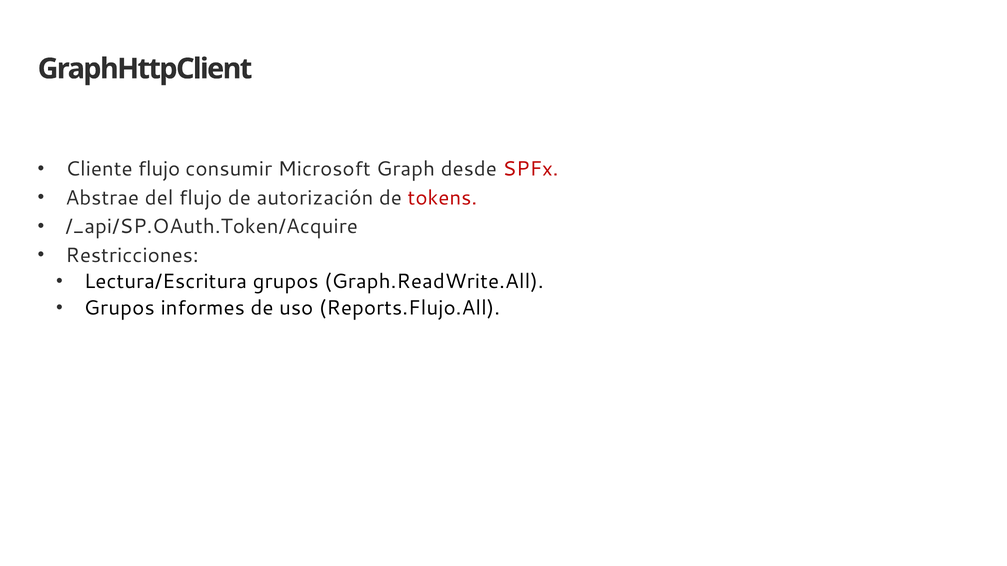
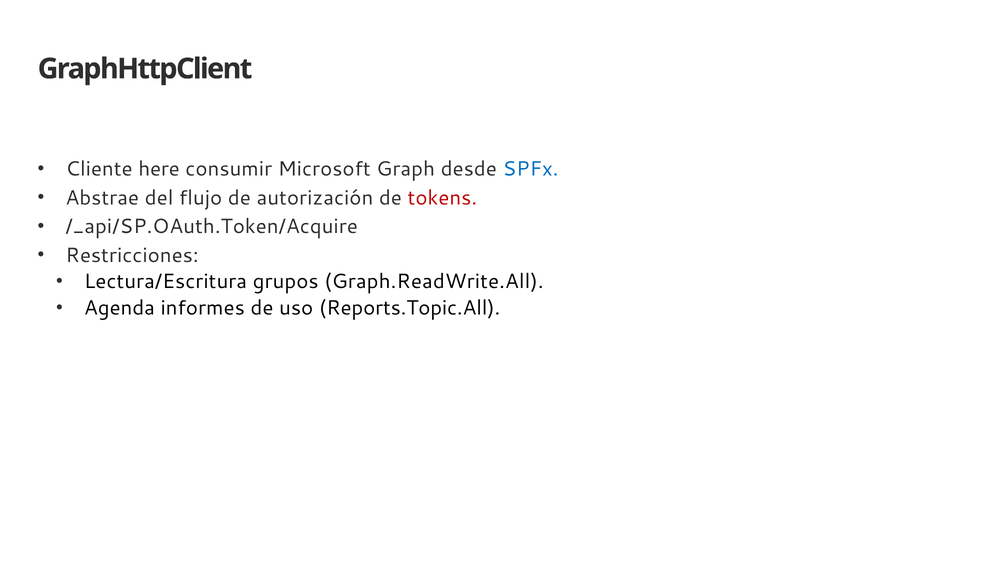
Cliente flujo: flujo -> here (159, 169)
SPFx colour: red -> blue (530, 169)
Grupos: Grupos -> Agenda (119, 308)
Reports.Flujo.All: Reports.Flujo.All -> Reports.Topic.All (410, 308)
